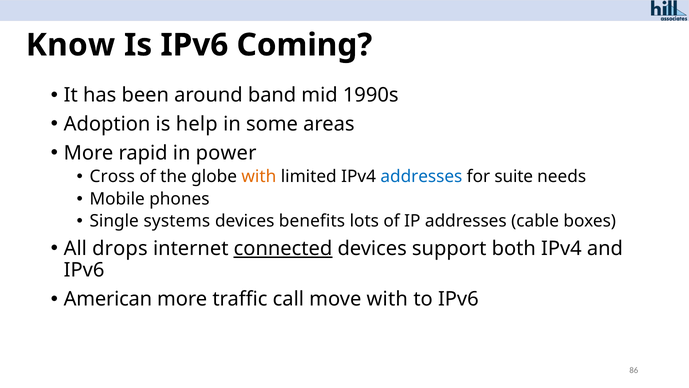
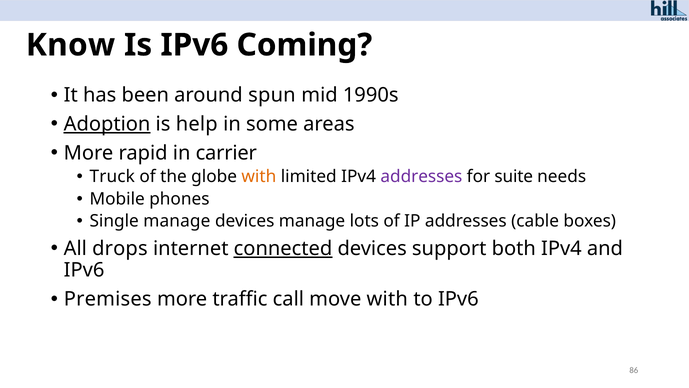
band: band -> spun (272, 95)
Adoption underline: none -> present (107, 124)
power: power -> carrier (226, 153)
Cross: Cross -> Truck (112, 177)
addresses colour: blue -> purple (421, 177)
Single systems: systems -> manage (177, 221)
devices benefits: benefits -> manage (312, 221)
American: American -> Premises (108, 299)
